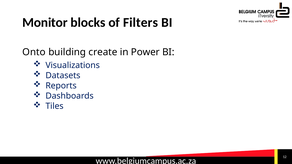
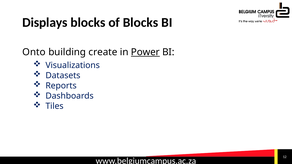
Monitor: Monitor -> Displays (45, 22)
of Filters: Filters -> Blocks (141, 22)
Power underline: none -> present (145, 52)
